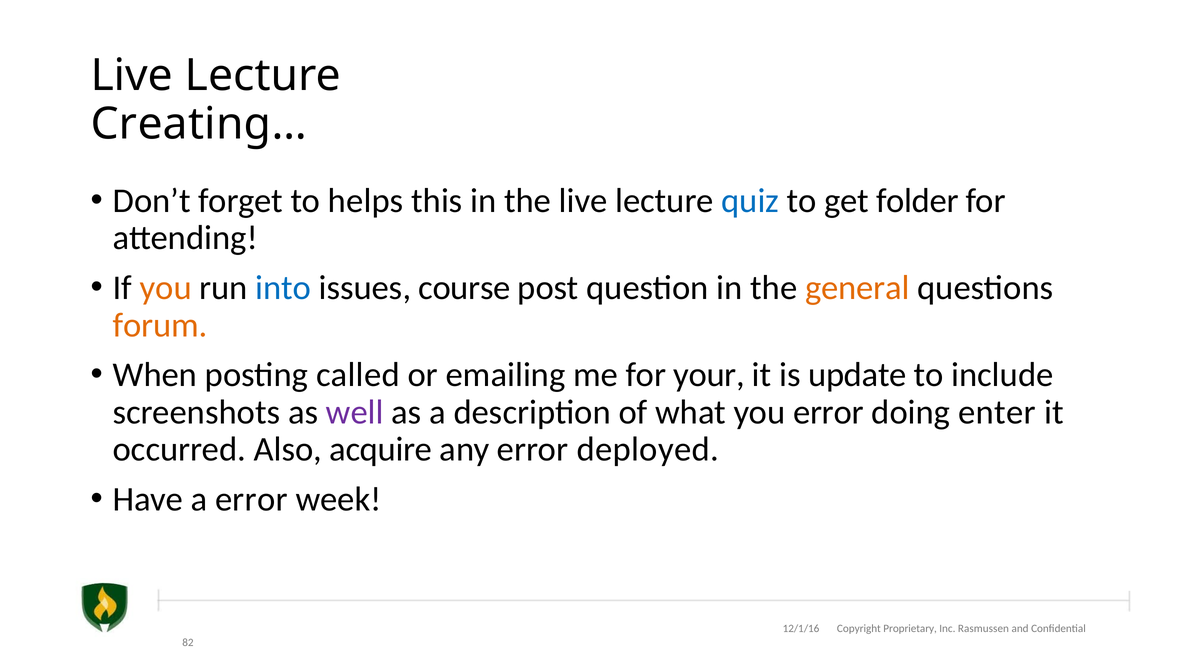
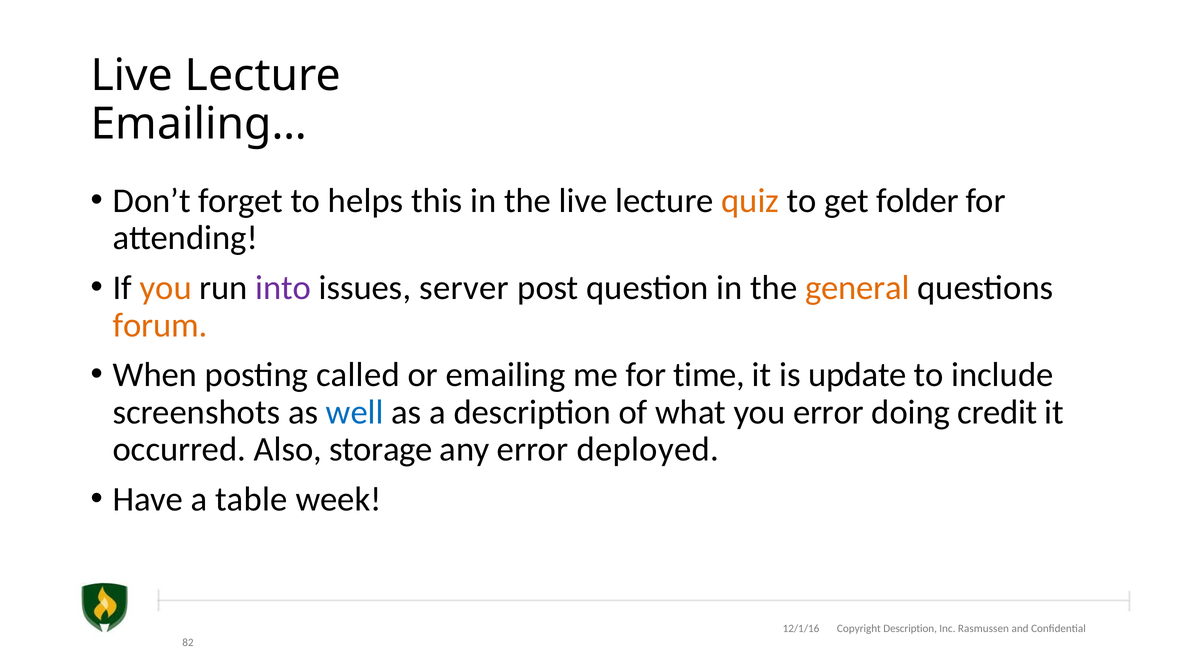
Creating…: Creating… -> Emailing… (199, 124)
quiz colour: blue -> orange (750, 201)
into colour: blue -> purple (283, 288)
course: course -> server (464, 288)
your: your -> time (709, 375)
well colour: purple -> blue (355, 412)
enter: enter -> credit (997, 412)
acquire: acquire -> storage (381, 450)
a error: error -> table (251, 499)
Copyright Proprietary: Proprietary -> Description (910, 629)
